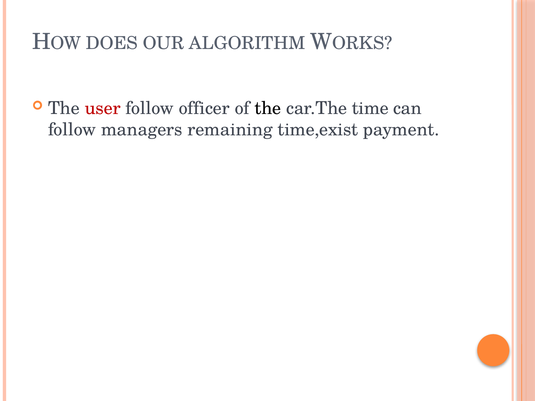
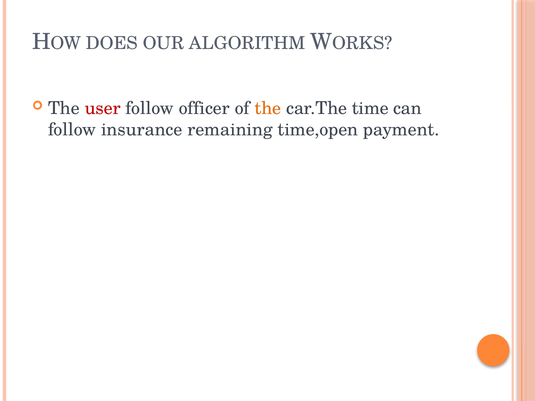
the colour: black -> orange (268, 108)
managers: managers -> insurance (142, 130)
time,exist: time,exist -> time,open (318, 130)
